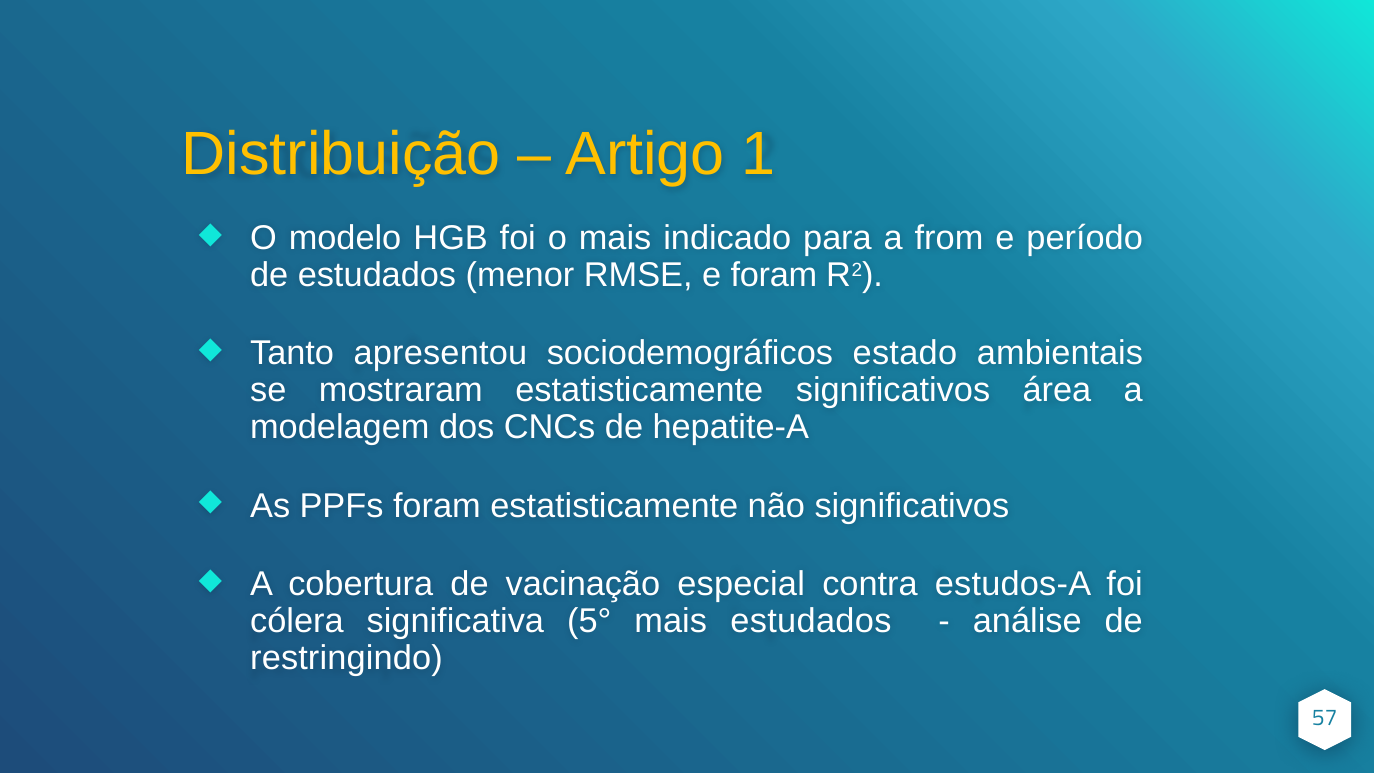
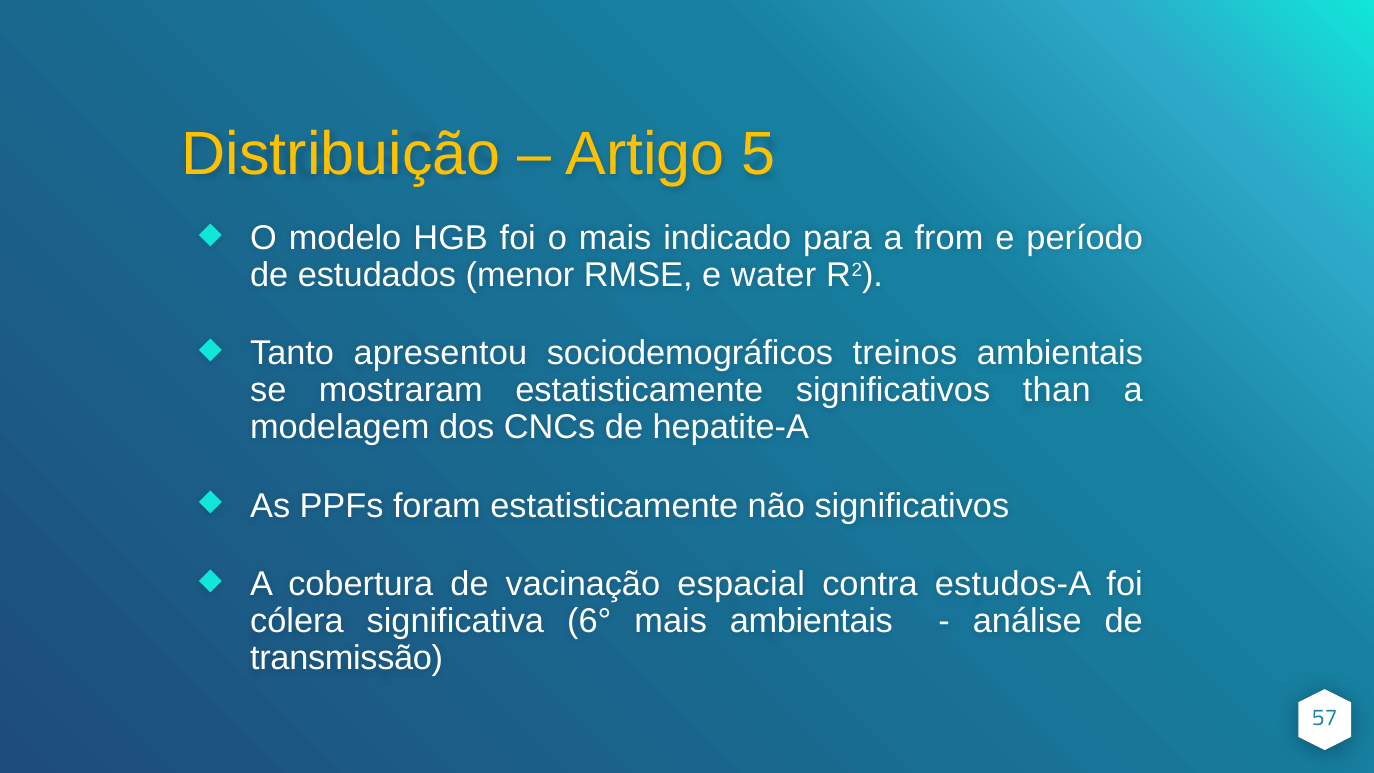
1: 1 -> 5 (759, 155)
e foram: foram -> water (774, 275)
estado: estado -> treinos (905, 353)
área: área -> than (1057, 390)
especial: especial -> espacial (741, 584)
5°: 5° -> 6° (589, 621)
mais estudados: estudados -> ambientais (811, 621)
restringindo: restringindo -> transmissão (347, 658)
